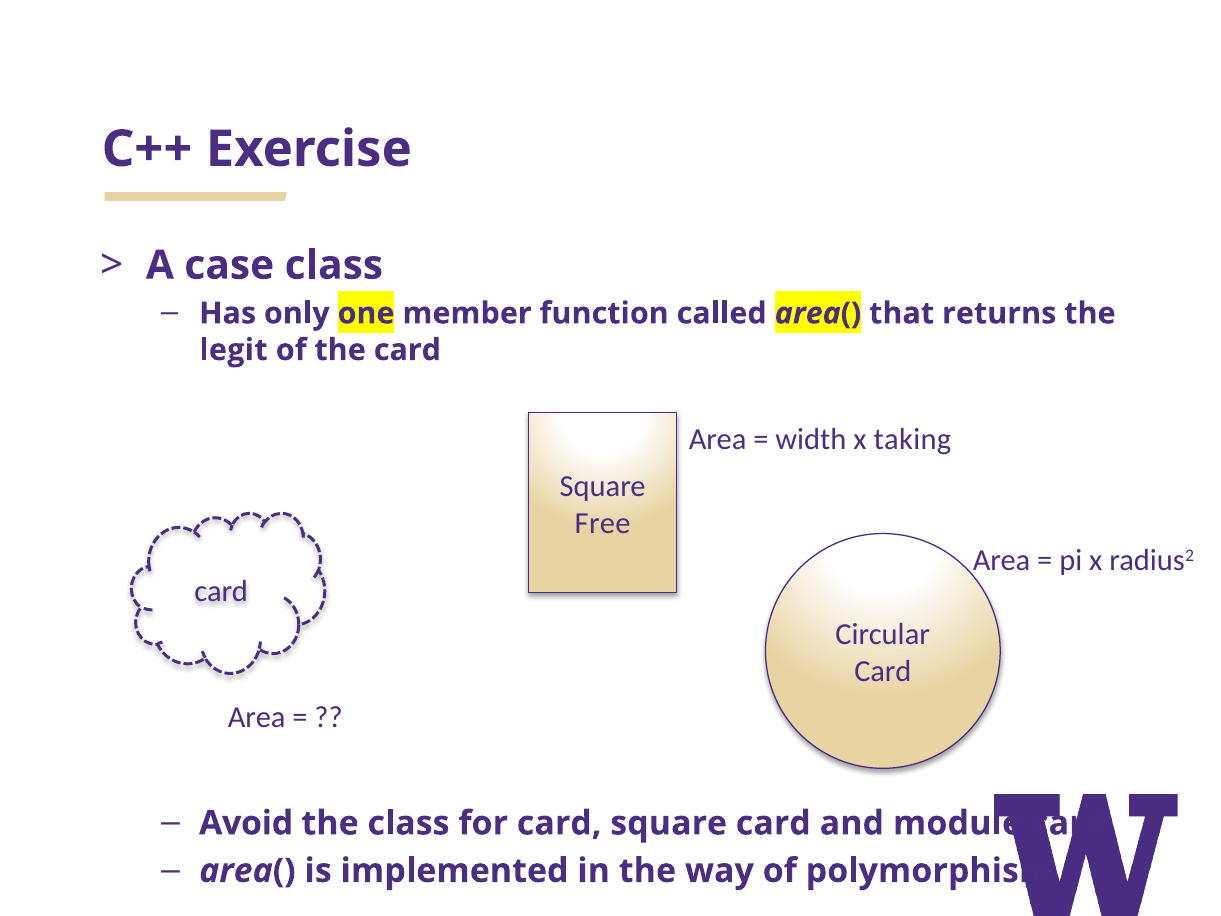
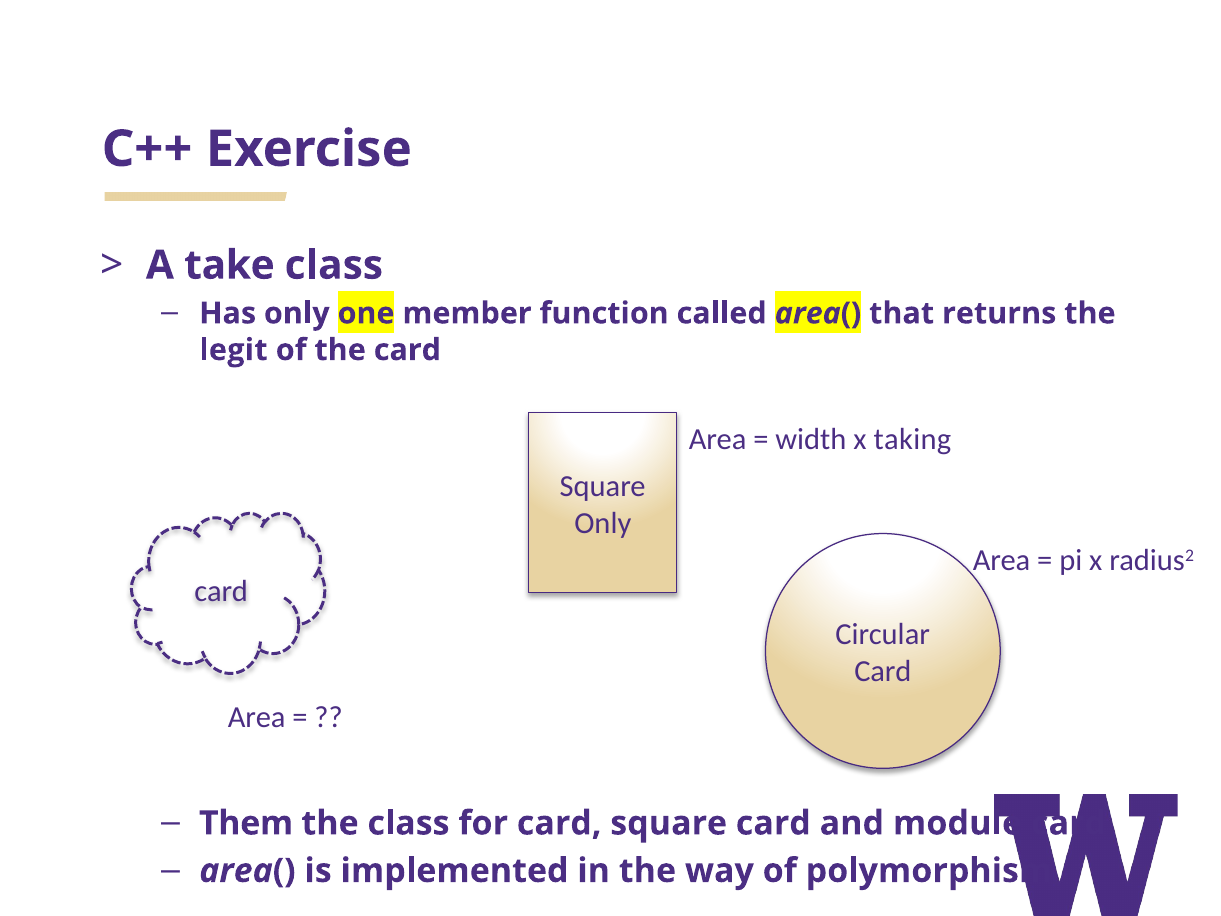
case: case -> take (229, 265)
Free: Free -> Only (603, 523)
Avoid: Avoid -> Them (246, 823)
